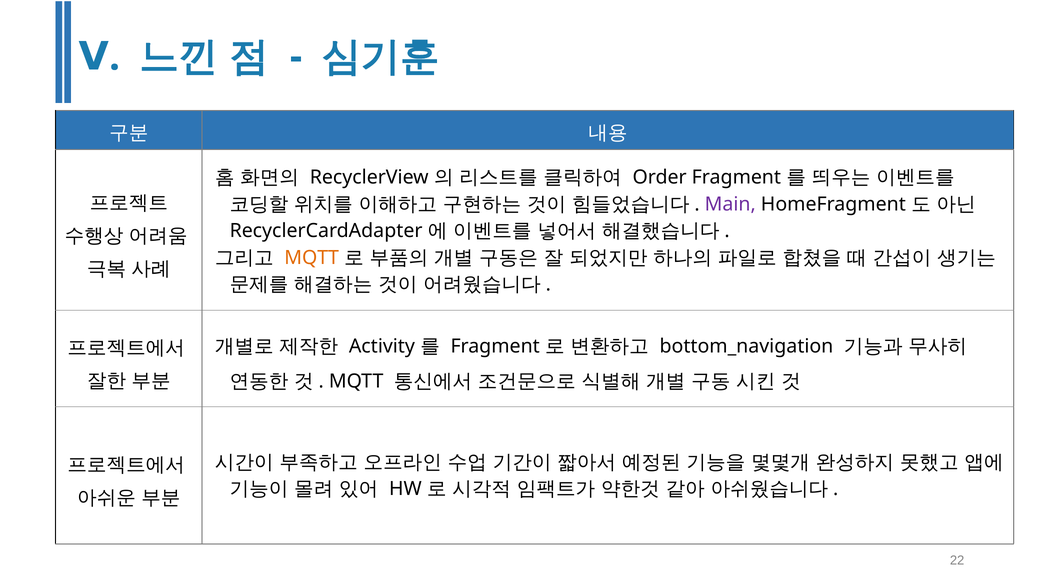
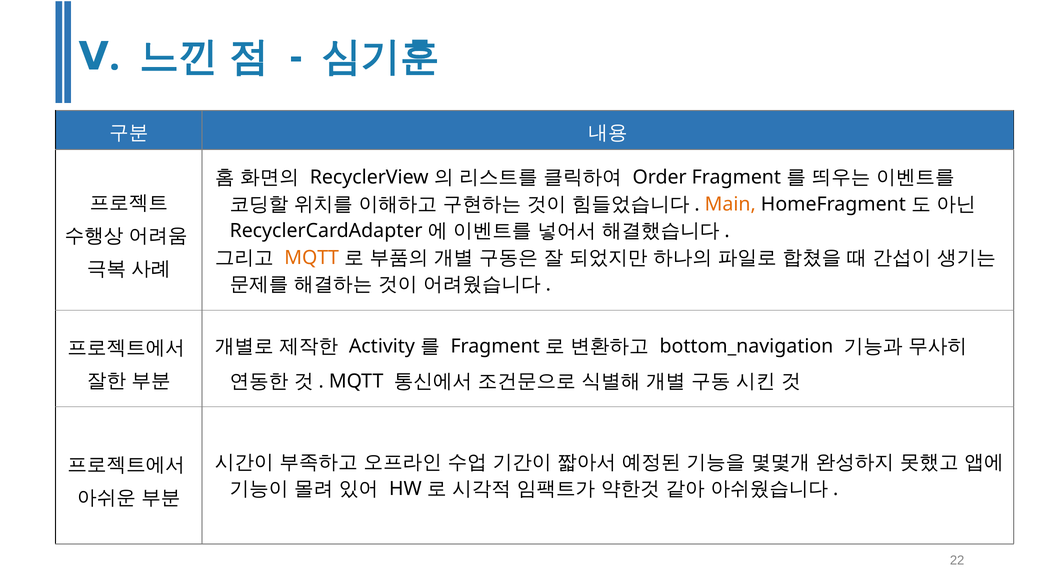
Main colour: purple -> orange (730, 204)
